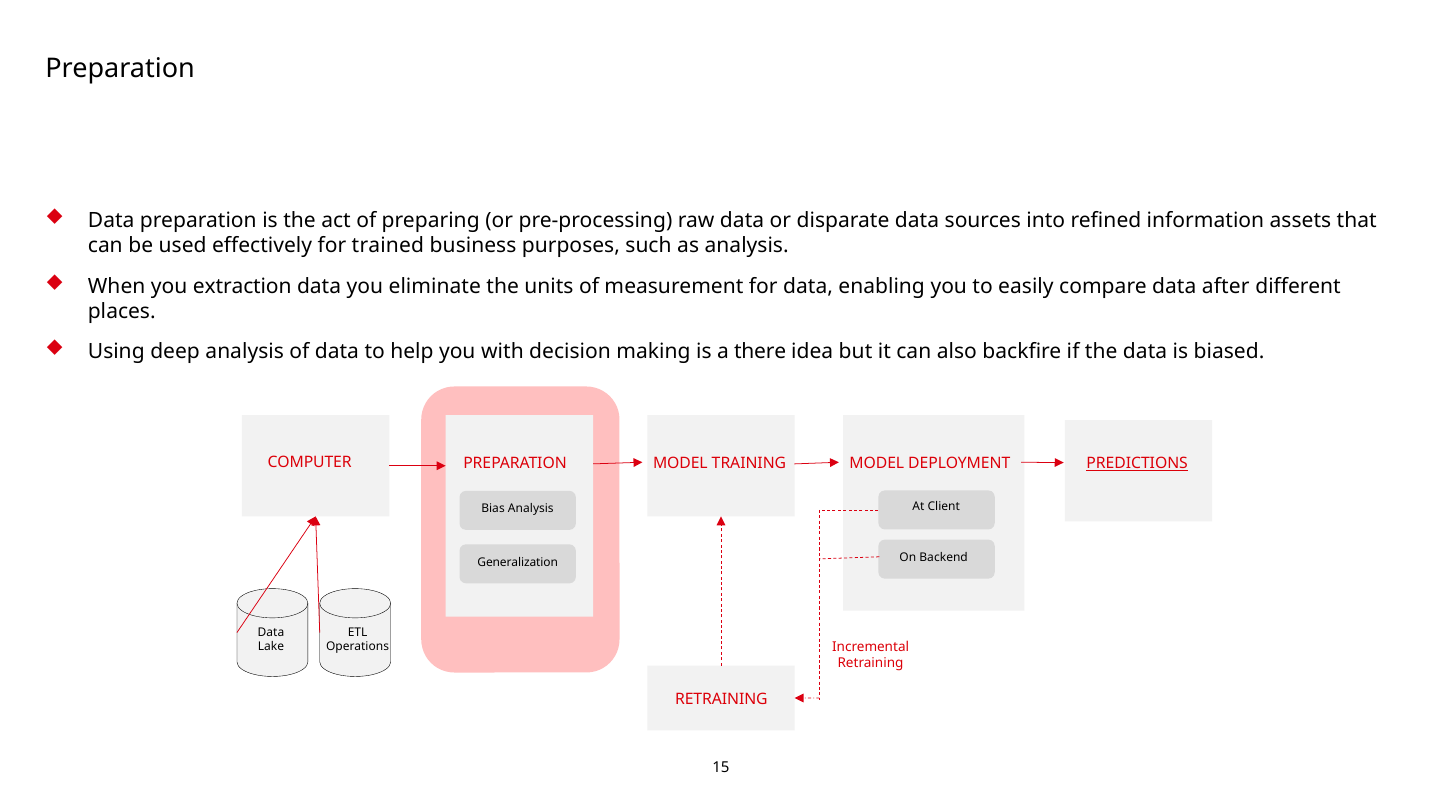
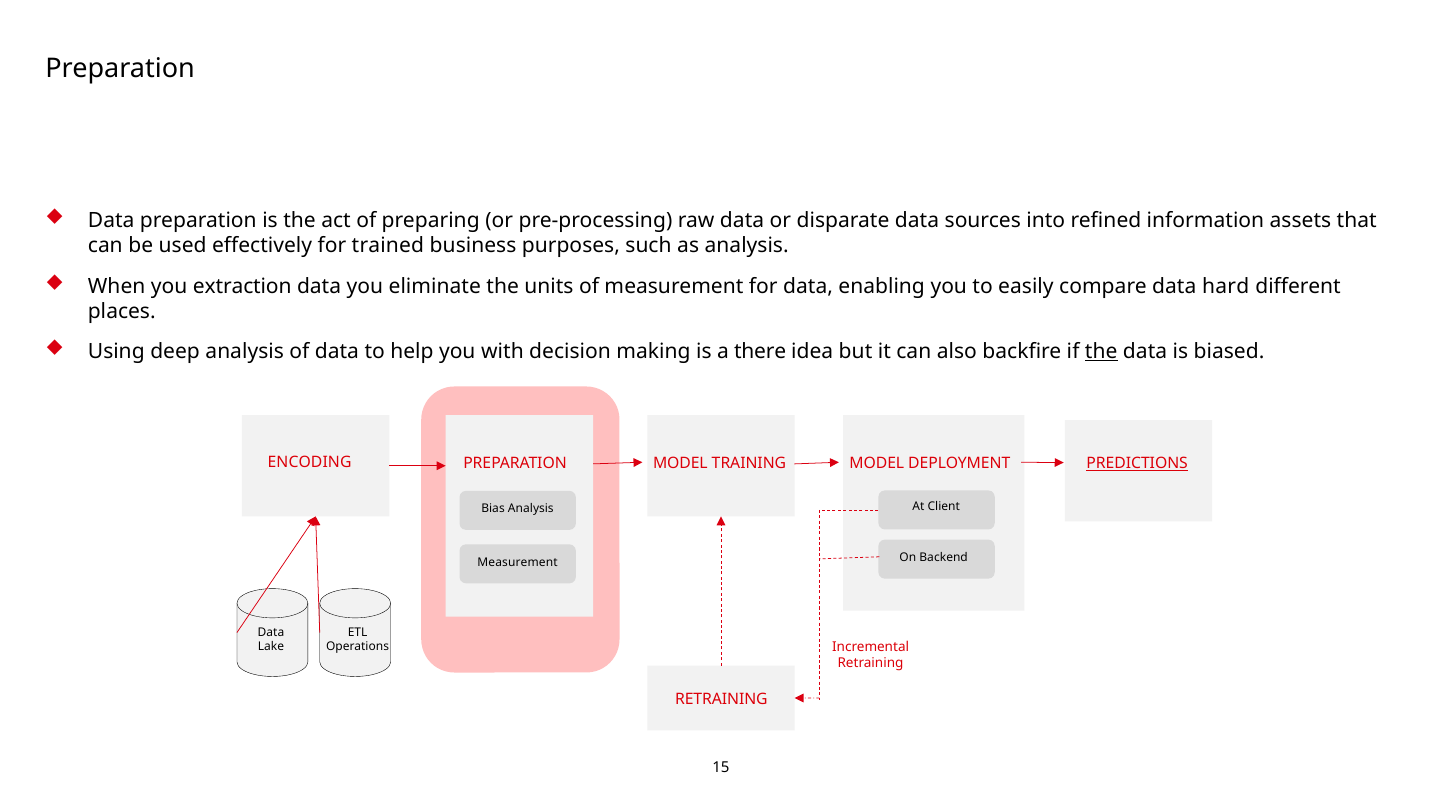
after: after -> hard (1226, 286)
the underline: none -> present (1101, 352)
COMPUTER: COMPUTER -> ENCODING (310, 463)
Generalization: Generalization -> Measurement (518, 562)
